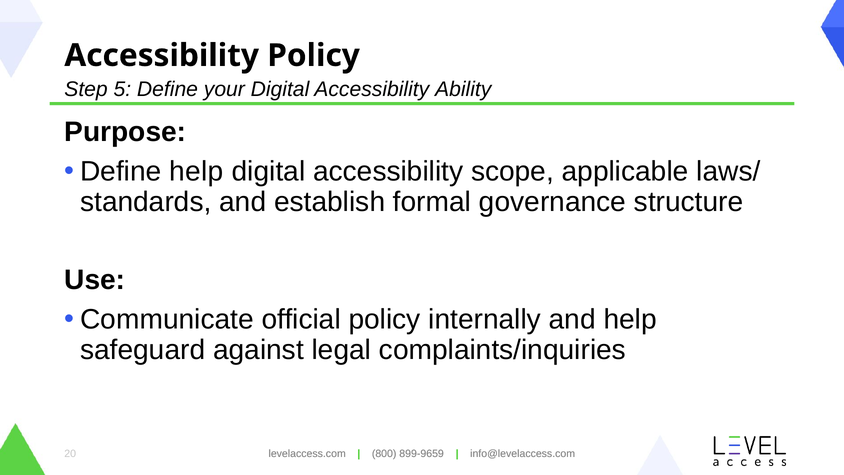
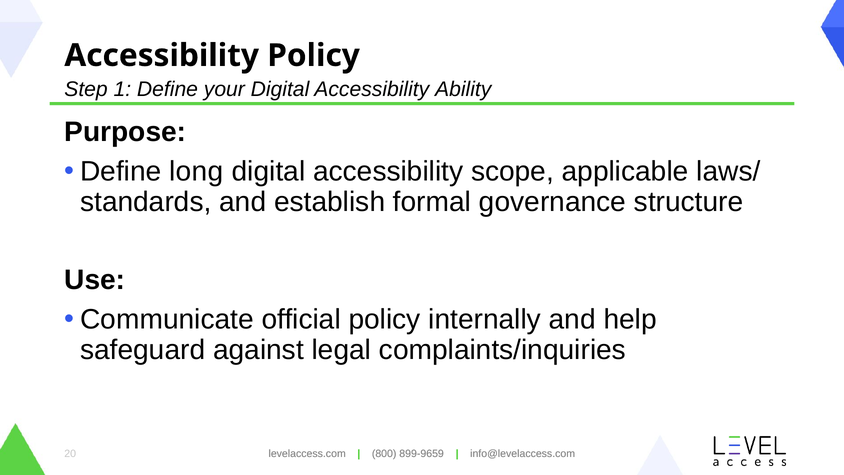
5: 5 -> 1 (122, 89)
Define help: help -> long (196, 171)
